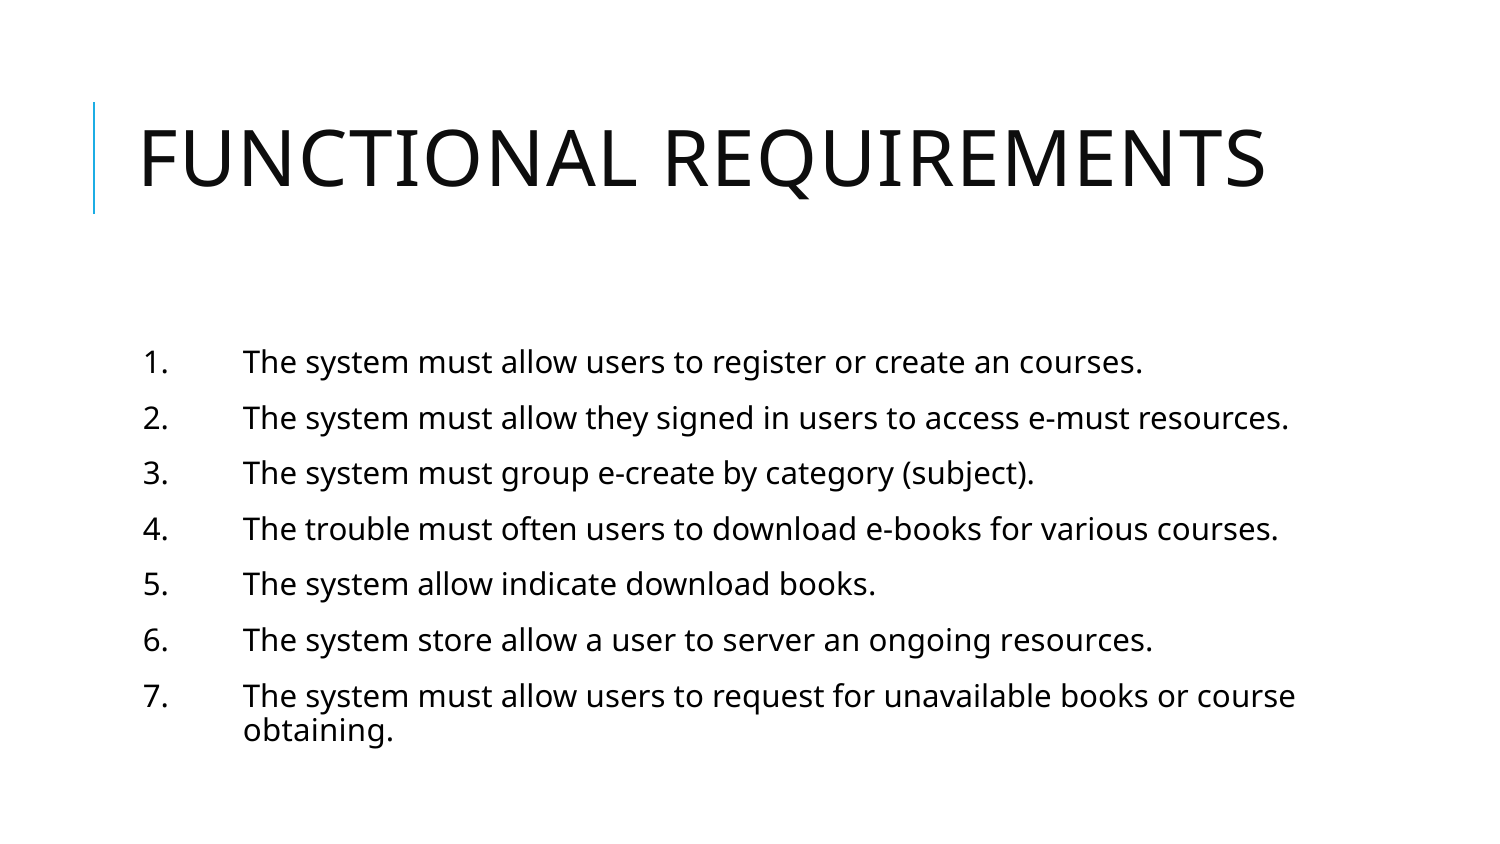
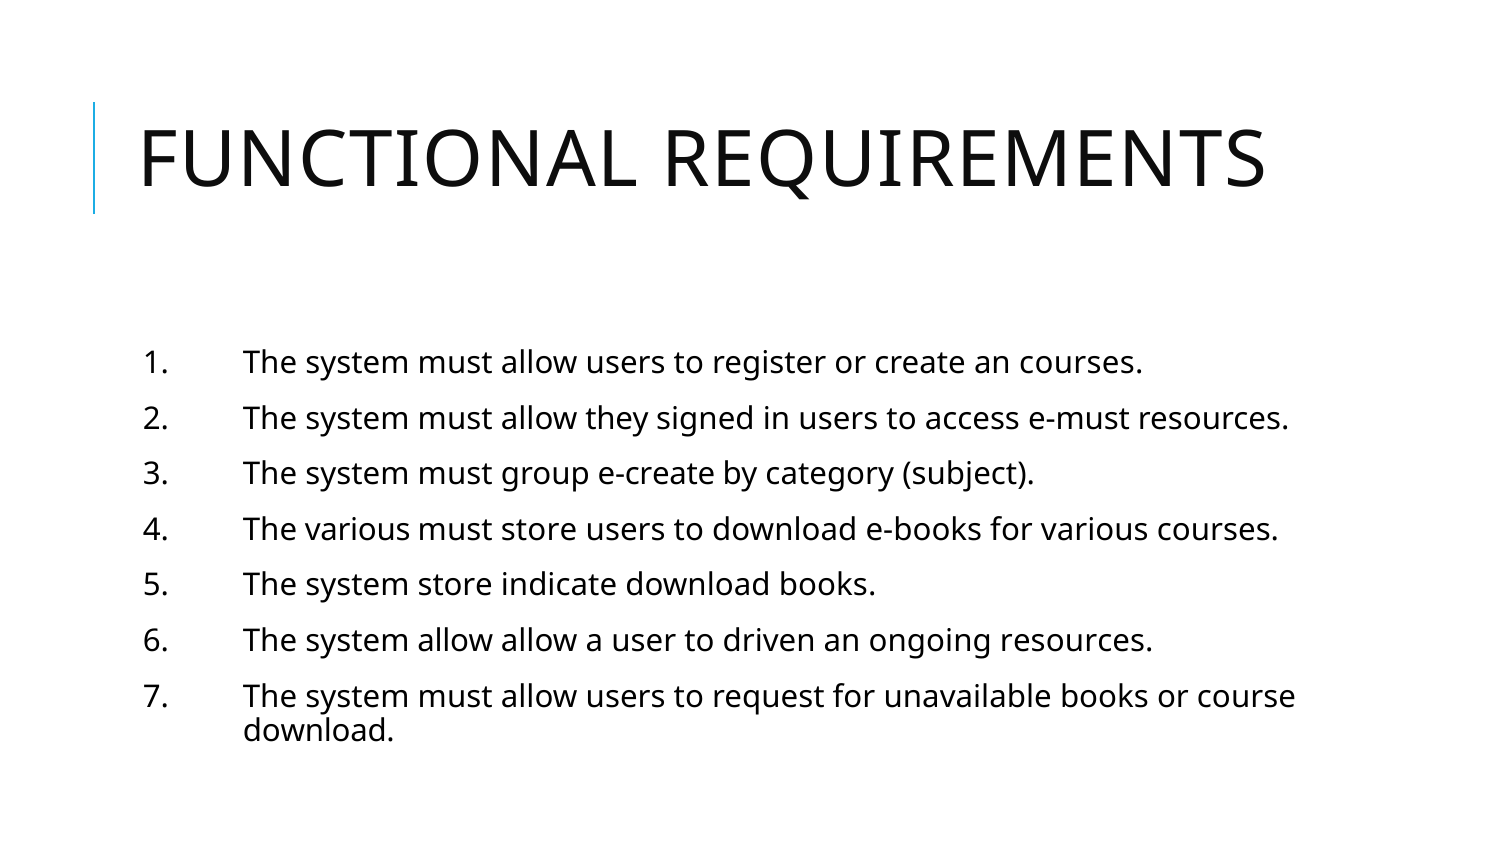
The trouble: trouble -> various (358, 530)
must often: often -> store (539, 530)
system allow: allow -> store (455, 585)
system store: store -> allow (455, 641)
server: server -> driven (769, 641)
obtaining: obtaining -> download (319, 730)
